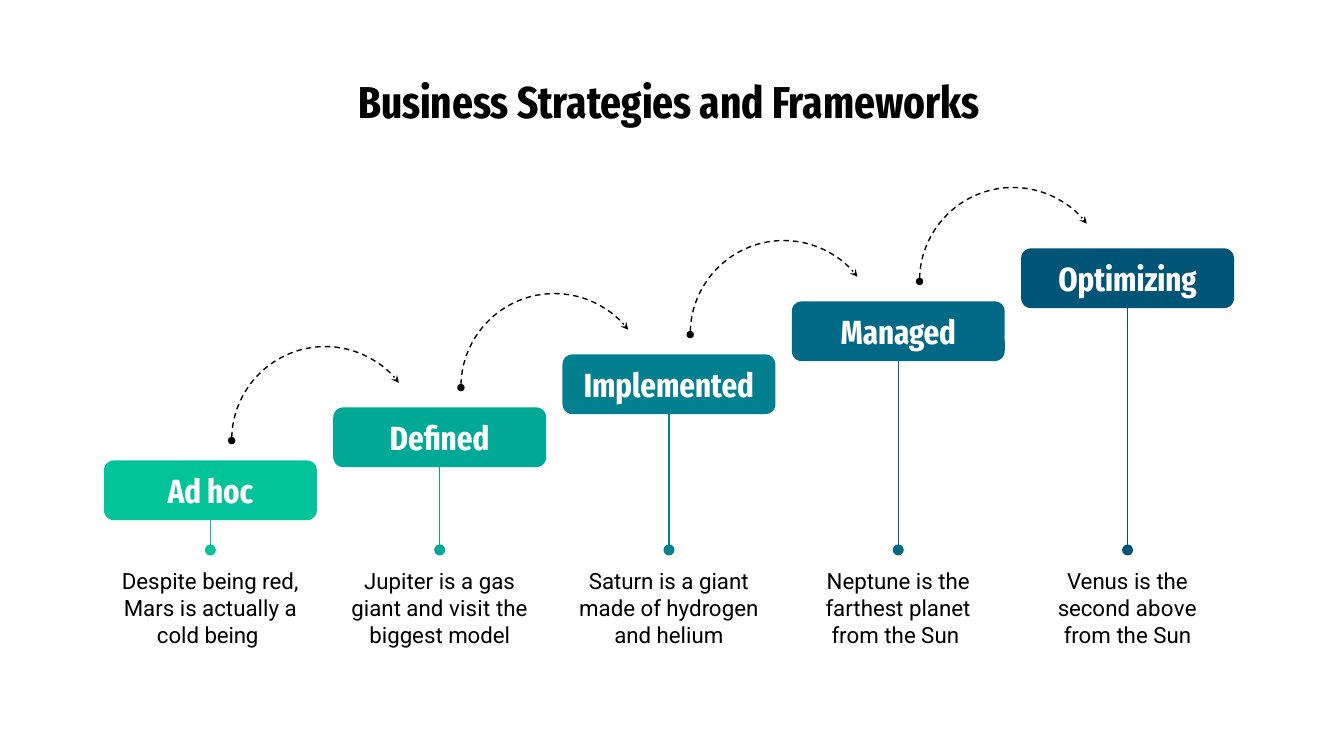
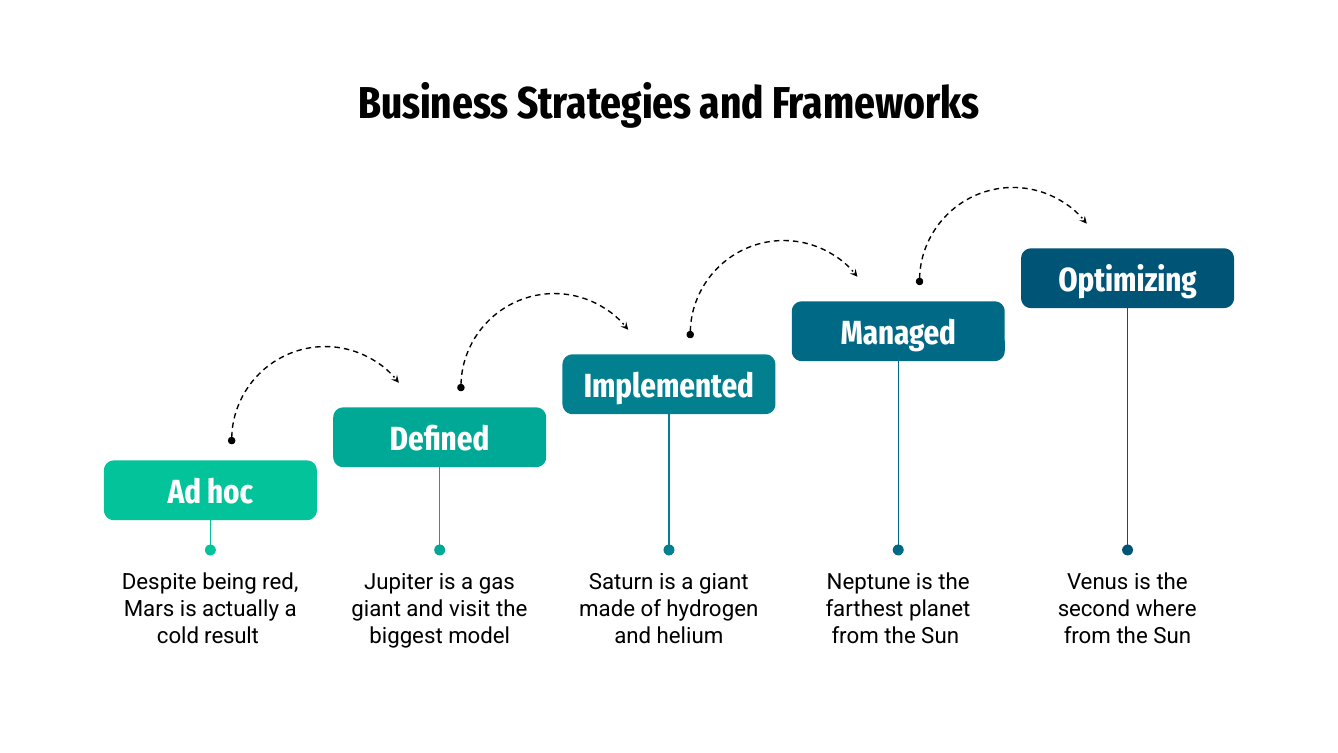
above: above -> where (1166, 609)
cold being: being -> result (232, 635)
